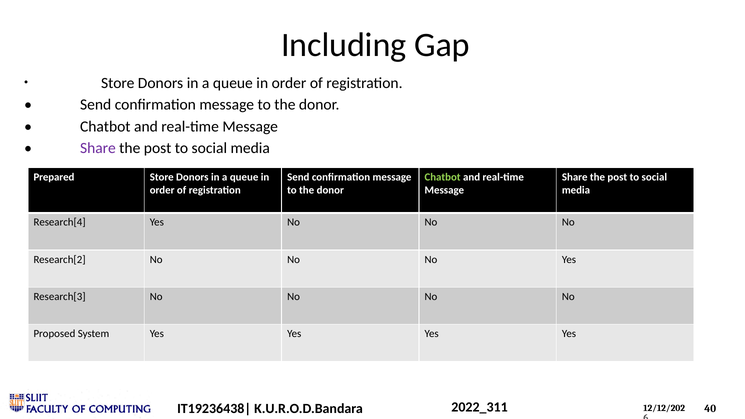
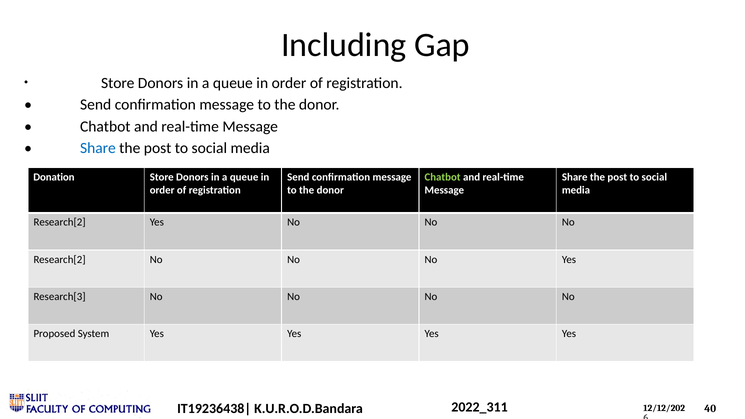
Share colour: purple -> blue (98, 148)
Prepared: Prepared -> Donation (54, 177)
Research[4: Research[4 -> Research[2 (60, 222)
